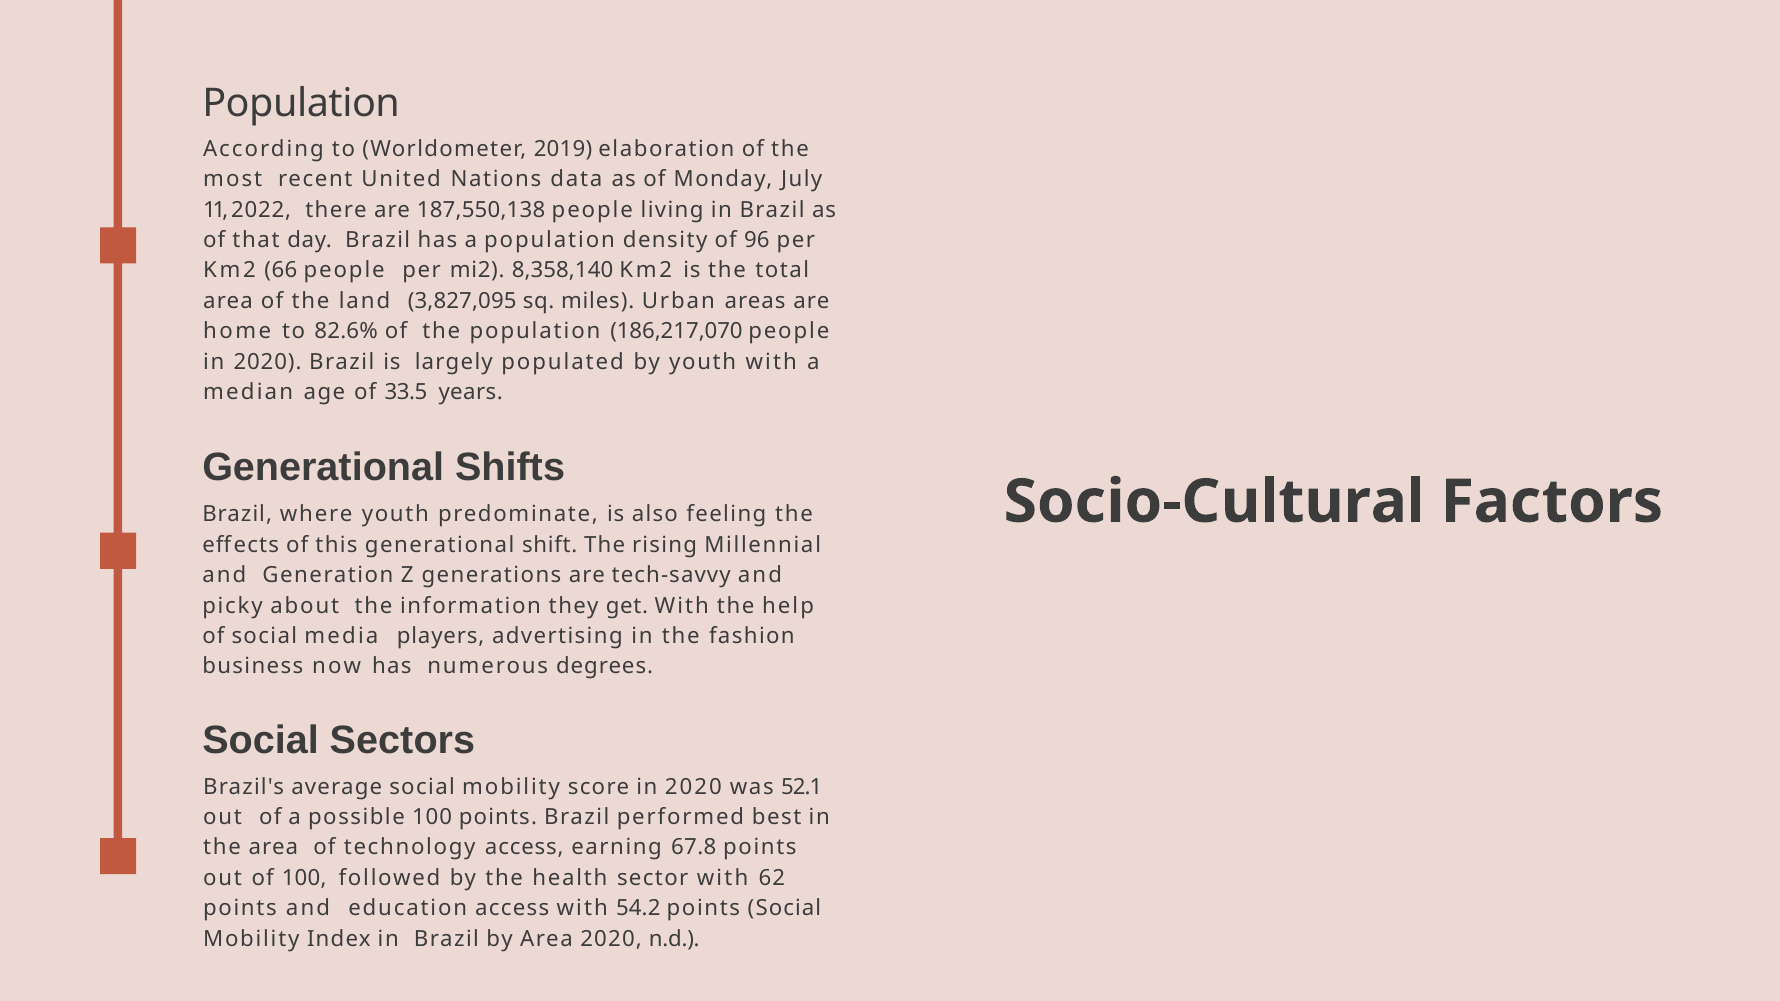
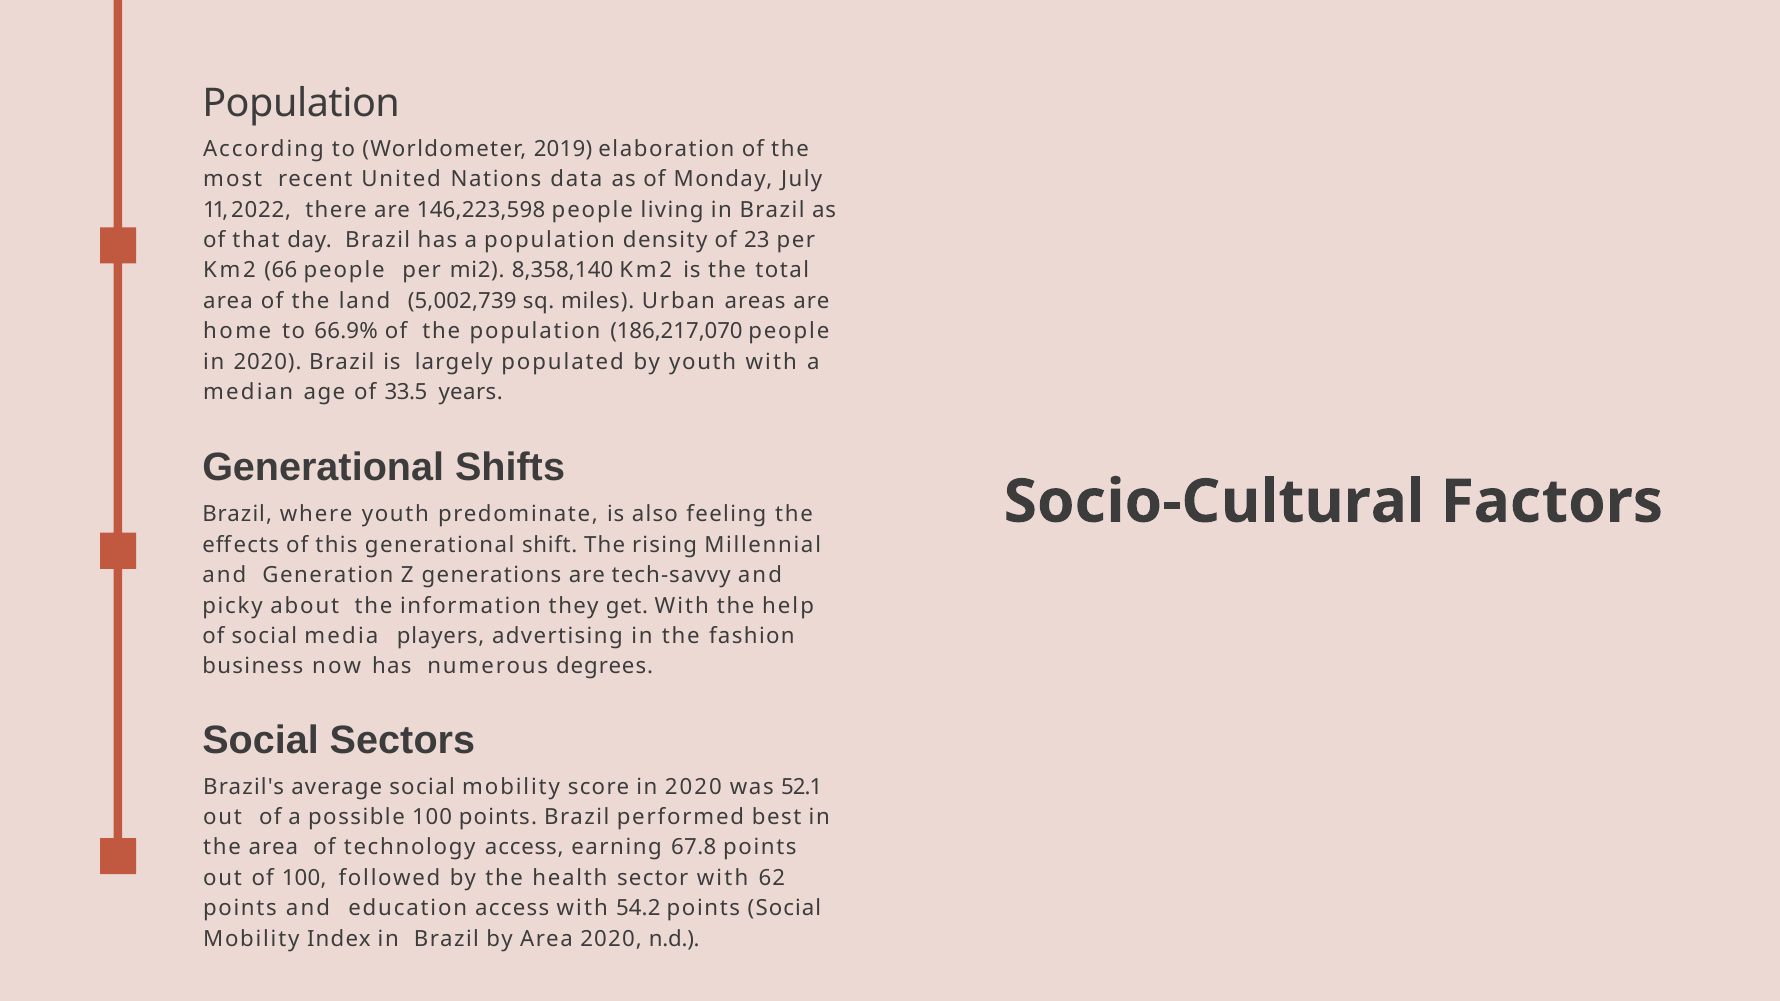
187,550,138: 187,550,138 -> 146,223,598 (481, 210)
96: 96 -> 23 (757, 240)
3,827,095: 3,827,095 -> 5,002,739 (462, 301)
82.6%: 82.6% -> 66.9% (346, 331)
